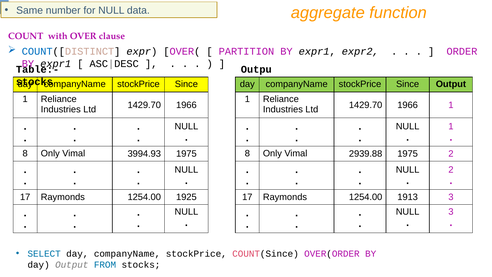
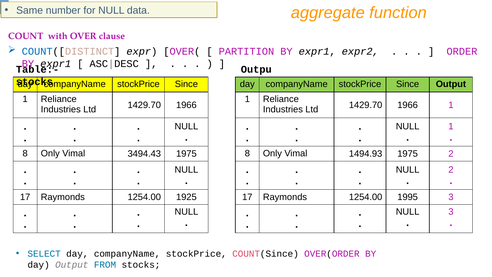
3994.93: 3994.93 -> 3494.43 (144, 154)
2939.88: 2939.88 -> 1494.93 (366, 154)
1913: 1913 -> 1995 (408, 197)
